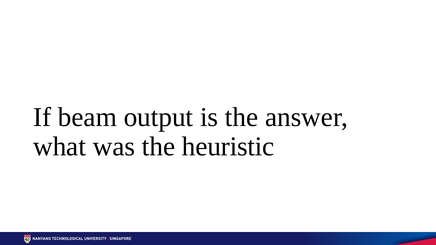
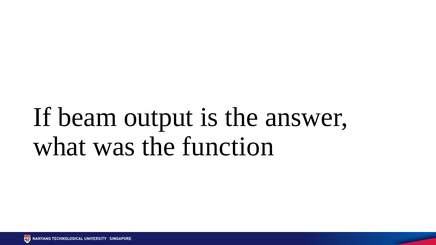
heuristic: heuristic -> function (228, 147)
